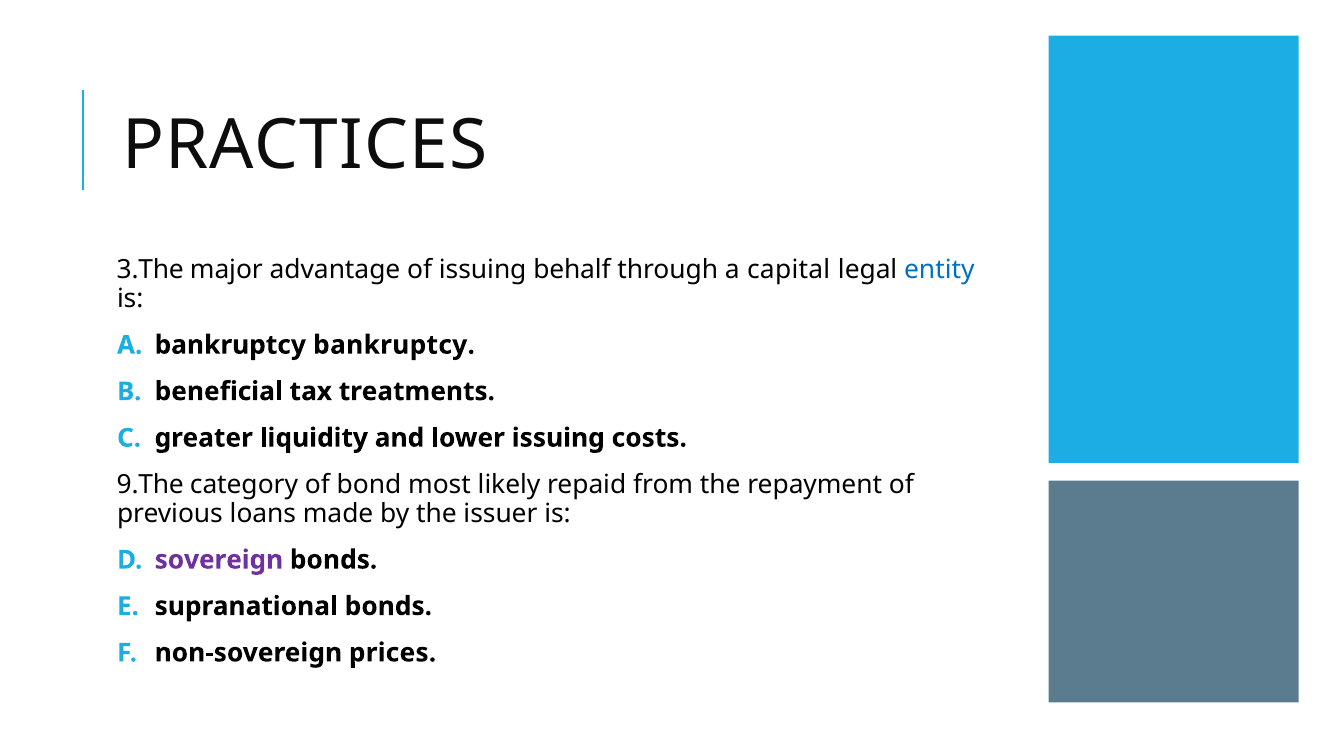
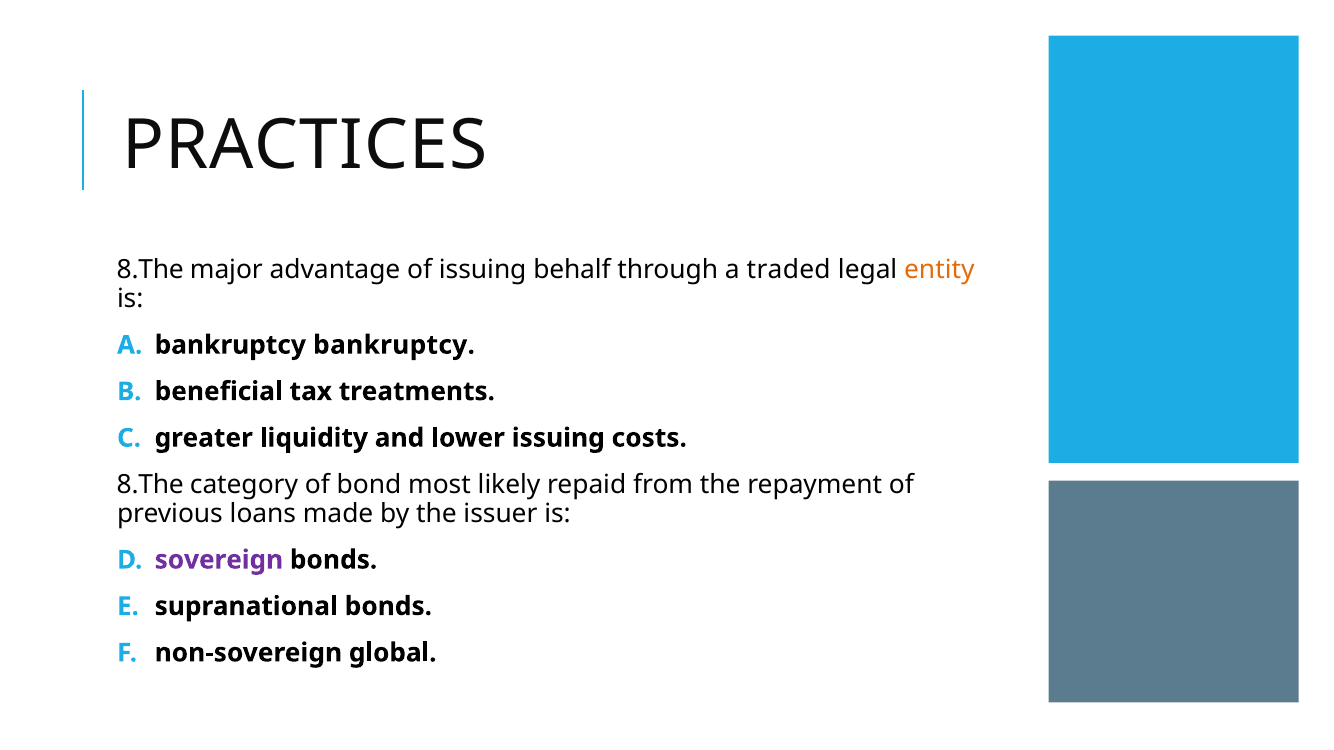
3.The: 3.The -> 8.The (150, 270)
capital: capital -> traded (789, 270)
entity colour: blue -> orange (939, 270)
9.The: 9.The -> 8.The (150, 485)
prices: prices -> global (393, 653)
